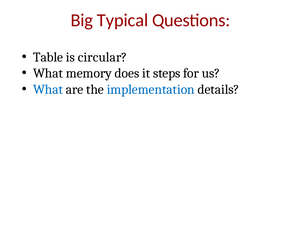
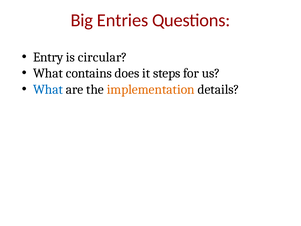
Typical: Typical -> Entries (123, 20)
Table: Table -> Entry (48, 57)
memory: memory -> contains (89, 73)
implementation colour: blue -> orange (151, 89)
